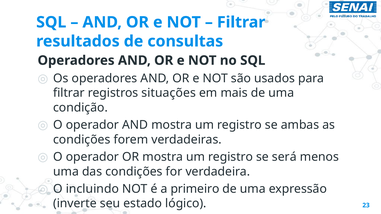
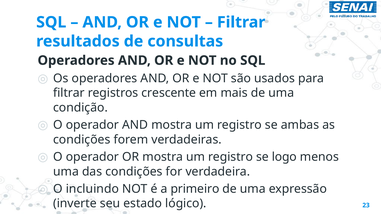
situações: situações -> crescente (169, 93)
será: será -> logo (284, 157)
